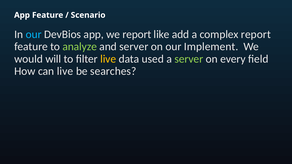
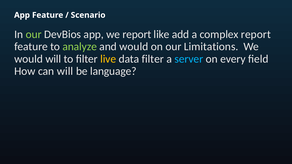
our colour: light blue -> light green (34, 34)
and server: server -> would (134, 47)
Implement: Implement -> Limitations (211, 47)
data used: used -> filter (153, 59)
server colour: light green -> light blue (189, 59)
can live: live -> will (65, 71)
searches: searches -> language (113, 71)
